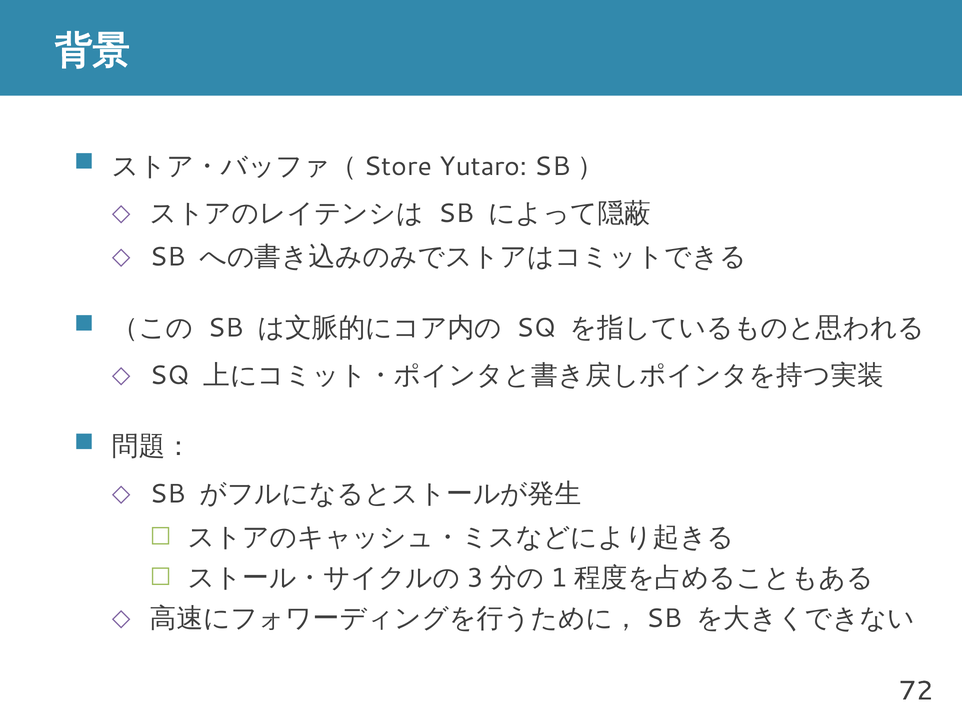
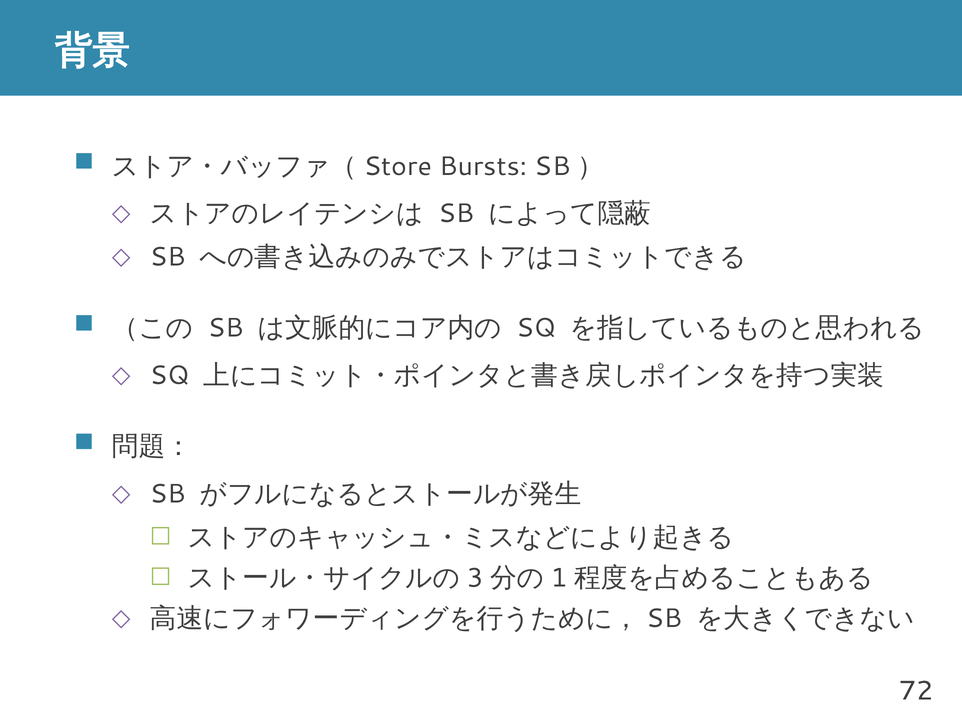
Yutaro: Yutaro -> Bursts (483, 166)
